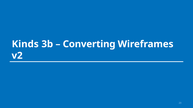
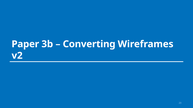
Kinds: Kinds -> Paper (25, 44)
